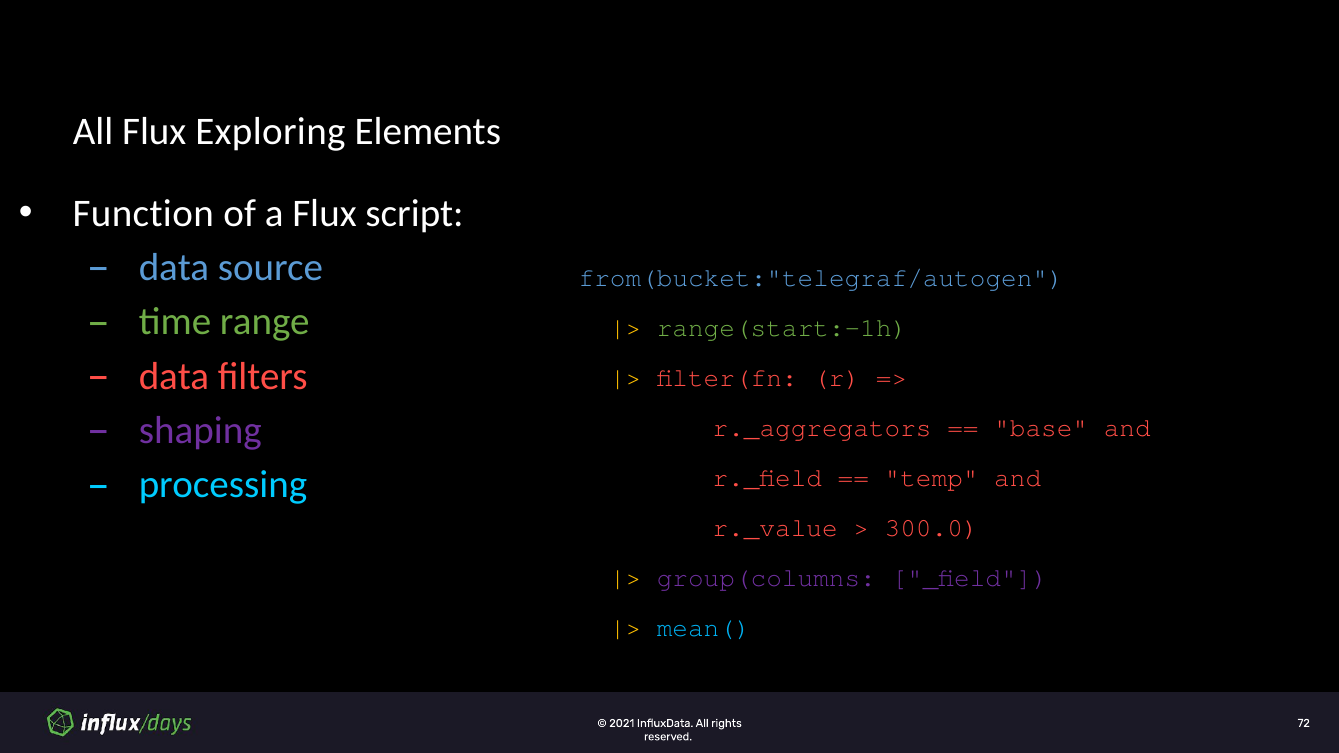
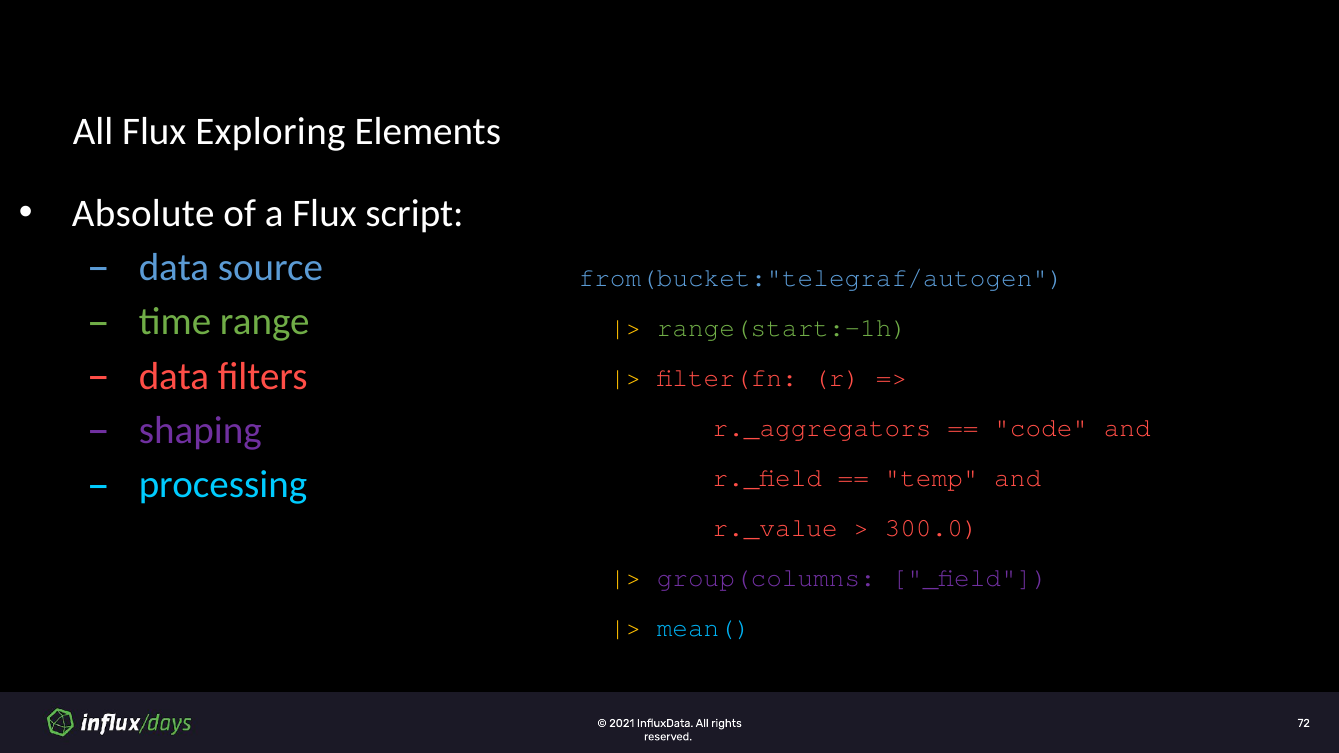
Function: Function -> Absolute (143, 213)
base: base -> code (1041, 428)
